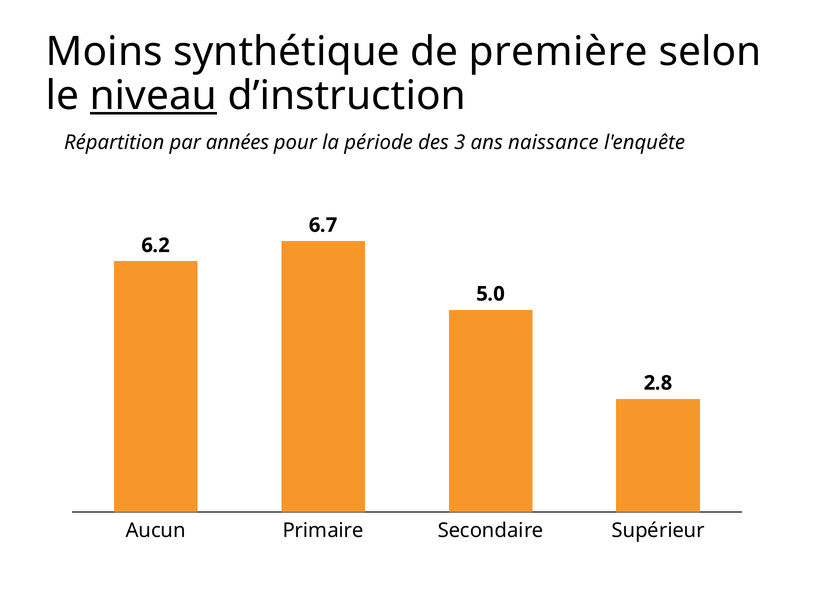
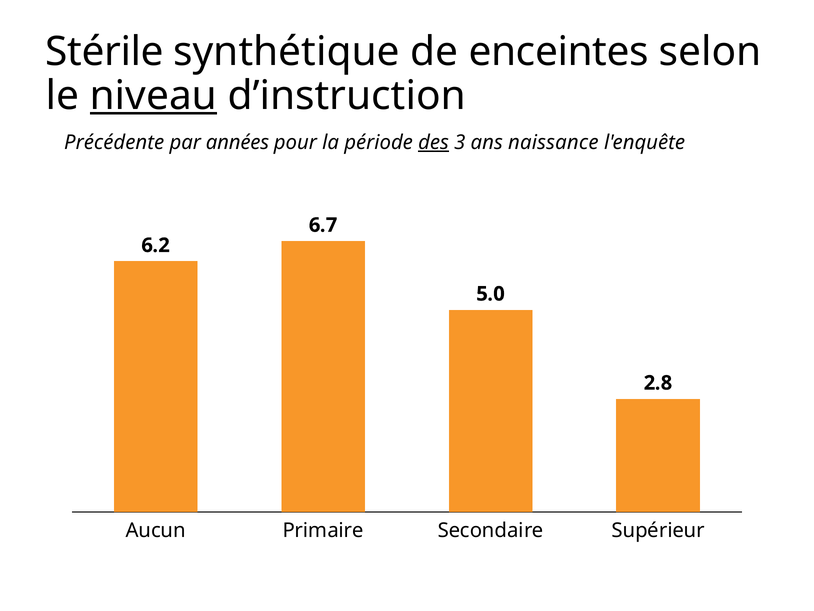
Moins: Moins -> Stérile (105, 52)
première: première -> enceintes (559, 52)
Répartition: Répartition -> Précédente (114, 142)
des underline: none -> present (434, 142)
